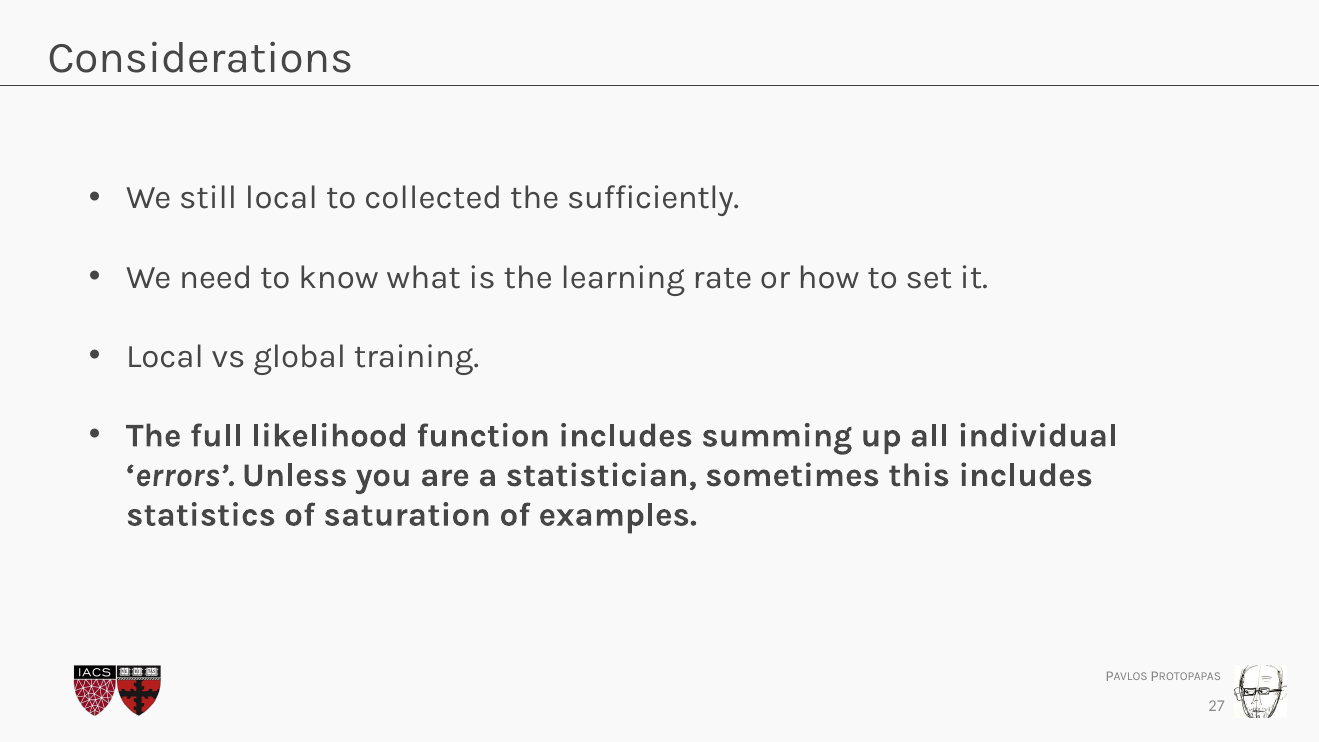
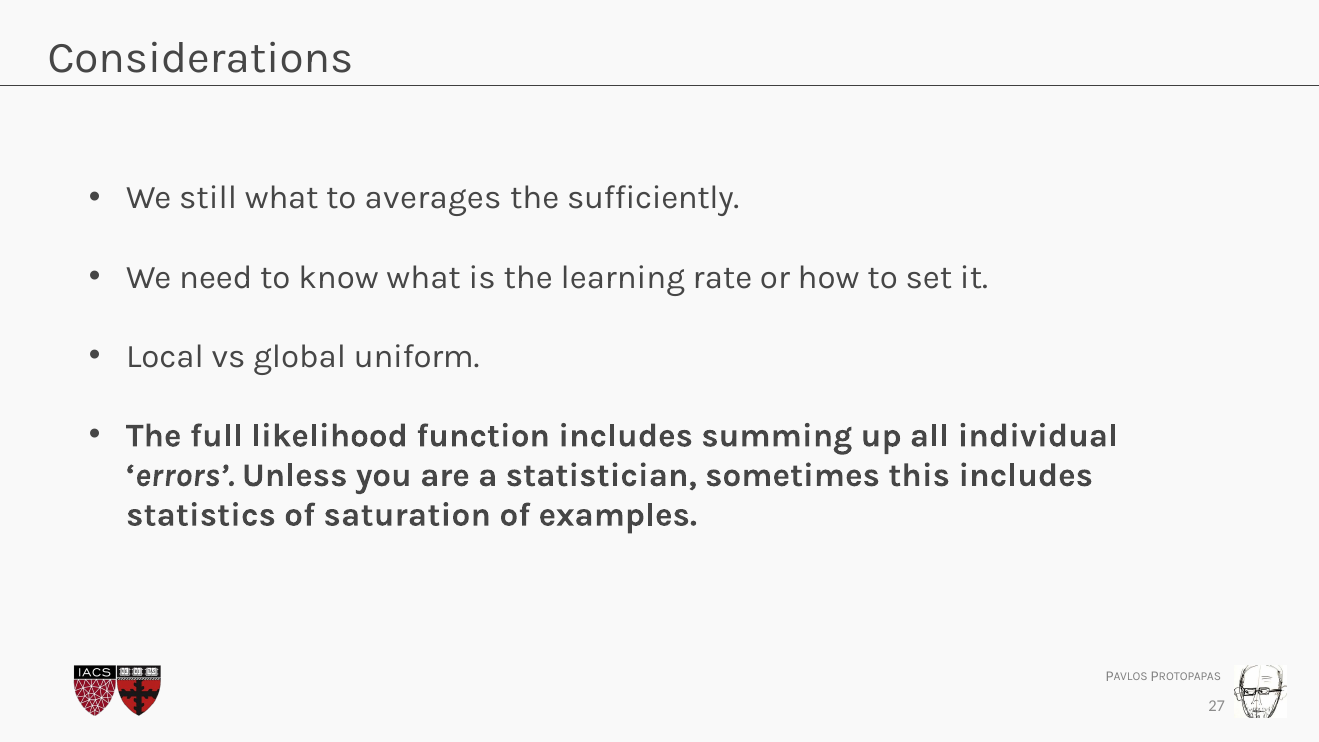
still local: local -> what (282, 198)
collected: collected -> averages (433, 198)
training: training -> uniform (417, 356)
